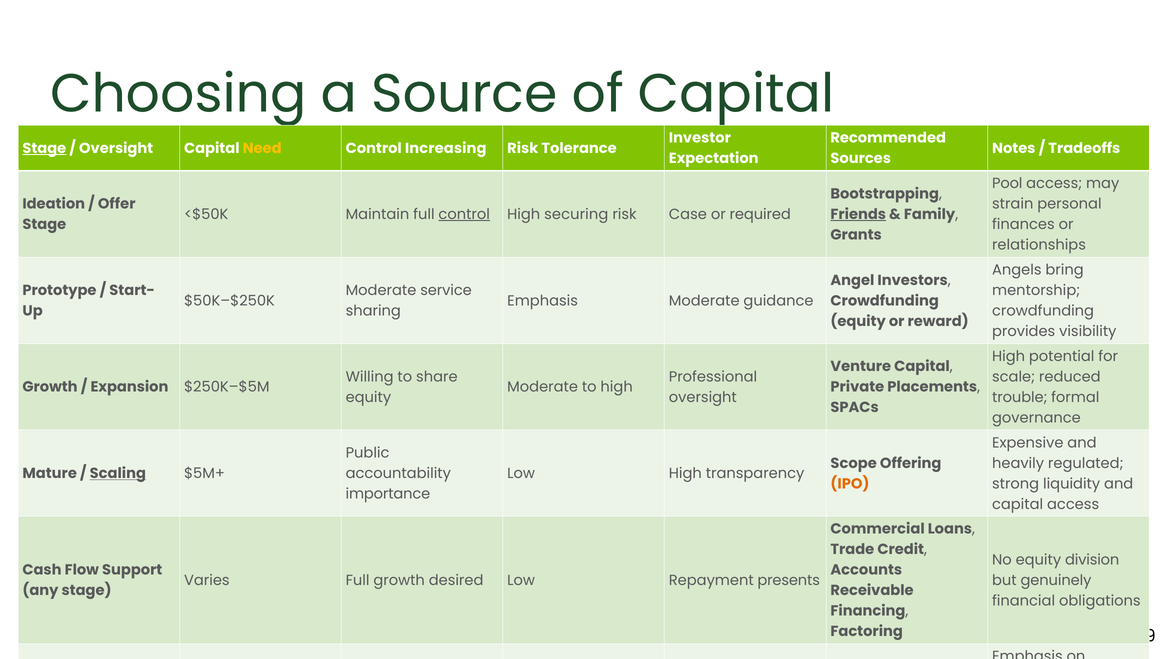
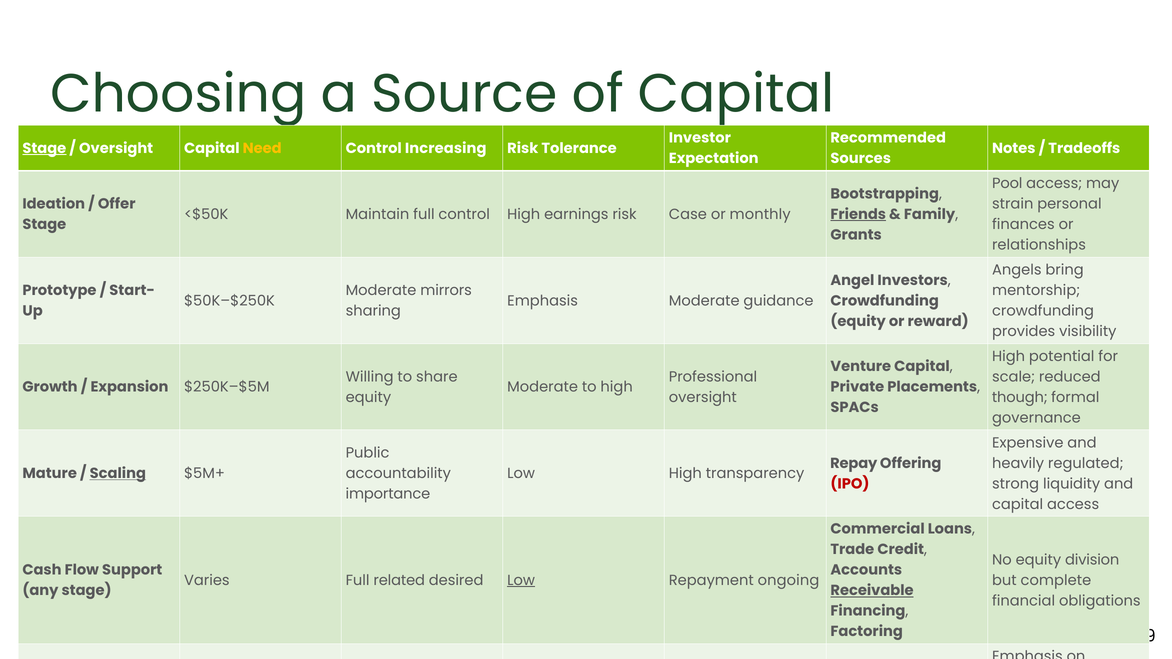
control underline: present -> none (464, 214)
securing: securing -> earnings (576, 214)
required: required -> monthly (760, 214)
service: service -> mirrors (446, 290)
trouble: trouble -> though (1020, 397)
Scope: Scope -> Repay (854, 463)
IPO colour: orange -> red (850, 484)
Full growth: growth -> related (399, 581)
Low underline: none -> present (521, 581)
presents: presents -> ongoing (789, 581)
genuinely: genuinely -> complete (1056, 581)
Receivable underline: none -> present (872, 591)
